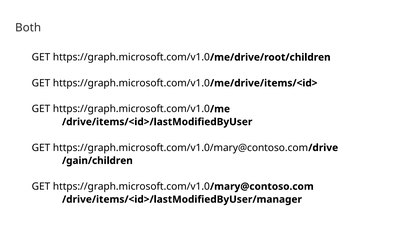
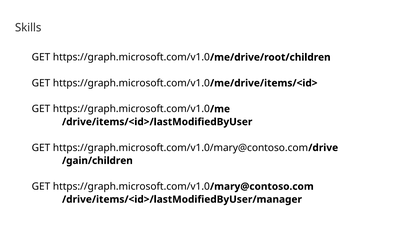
Both: Both -> Skills (28, 28)
